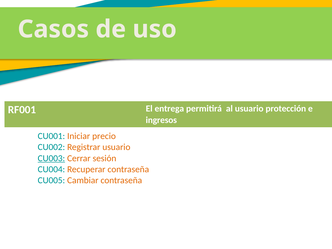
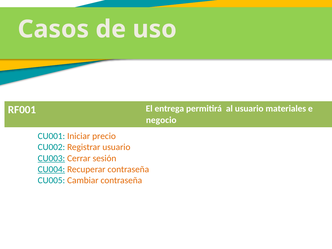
protección: protección -> materiales (286, 109)
ingresos: ingresos -> negocio (161, 120)
CU004 underline: none -> present (51, 169)
